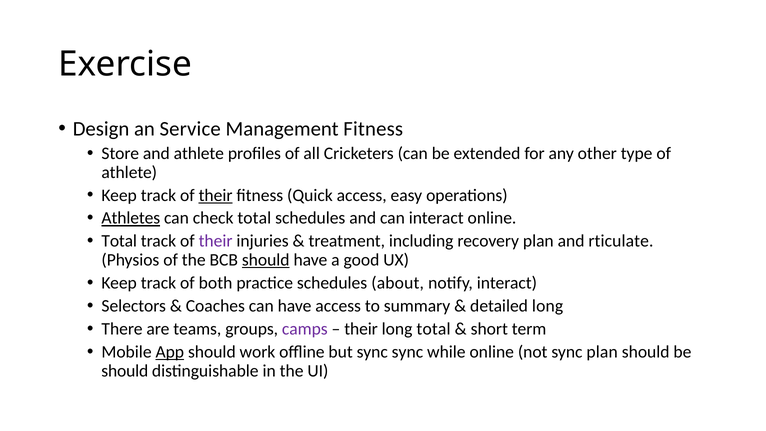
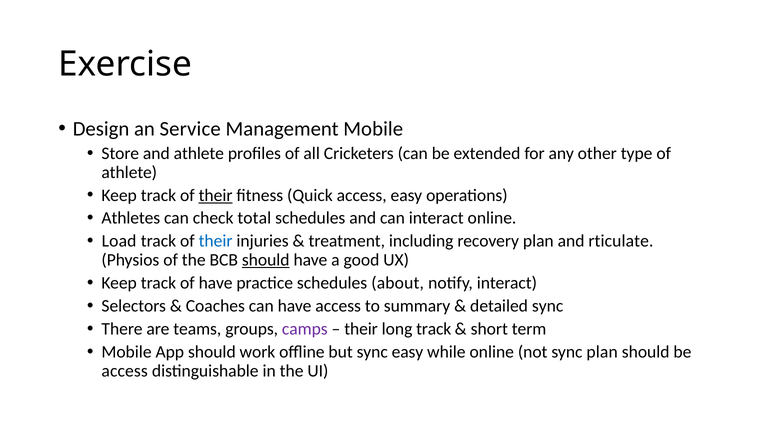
Management Fitness: Fitness -> Mobile (373, 129)
Athletes underline: present -> none (131, 218)
Total: Total -> Load (119, 241)
their colour: purple -> blue (216, 241)
of both: both -> have (216, 283)
detailed long: long -> sync (548, 306)
long total: total -> track (434, 329)
App underline: present -> none (170, 352)
sync sync: sync -> easy (407, 352)
should: should -> access (125, 371)
